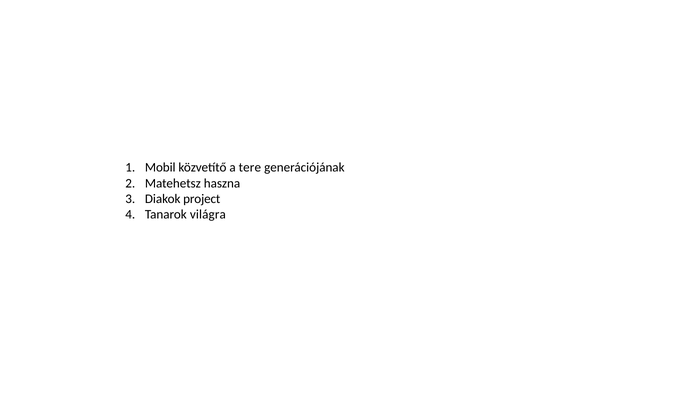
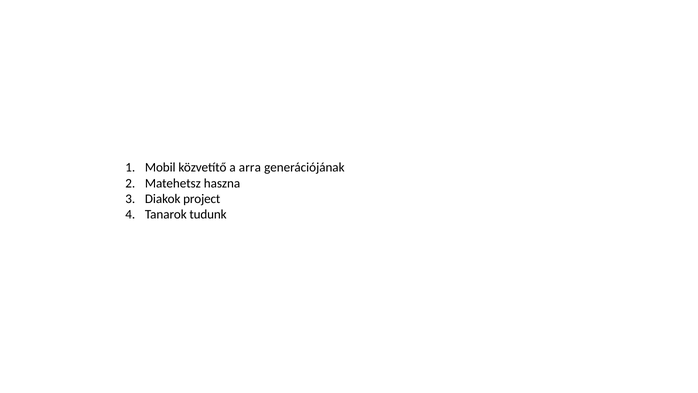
tere: tere -> arra (250, 167)
világra: világra -> tudunk (208, 214)
